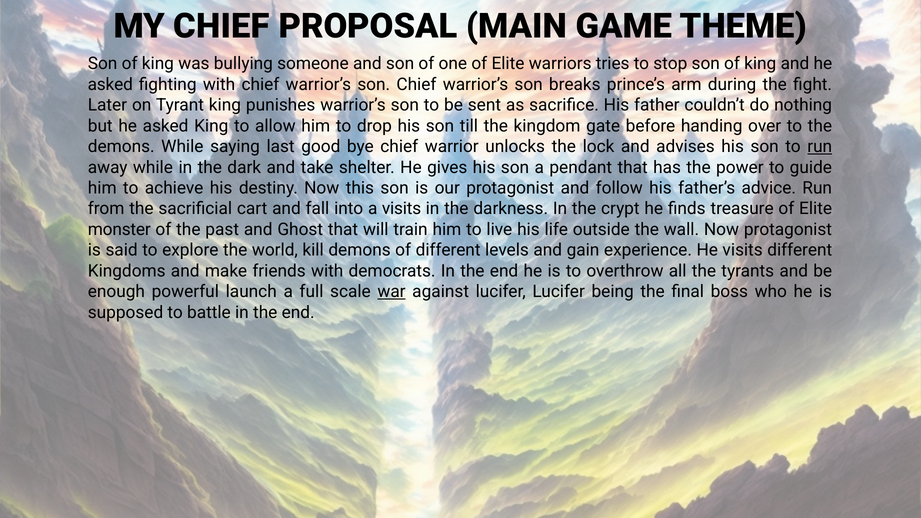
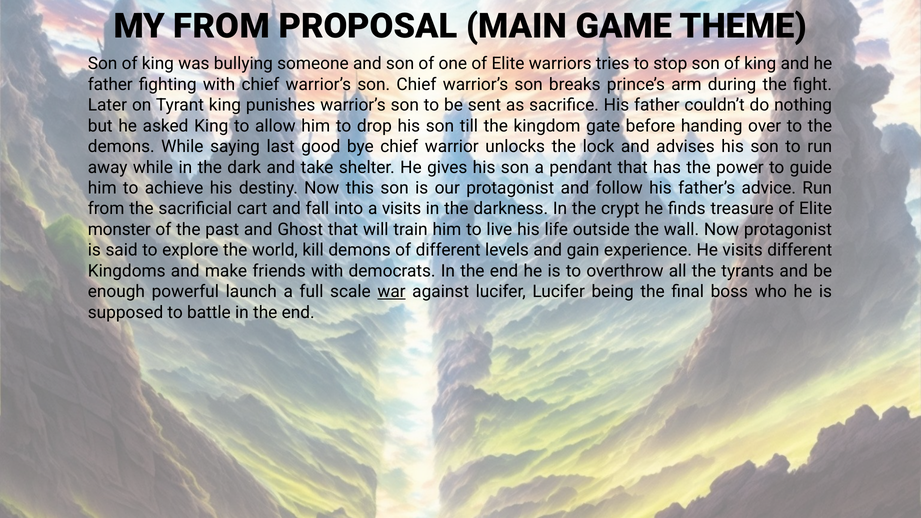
MY CHIEF: CHIEF -> FROM (222, 27)
asked: asked -> father (110, 84)
run underline: present -> none (820, 147)
